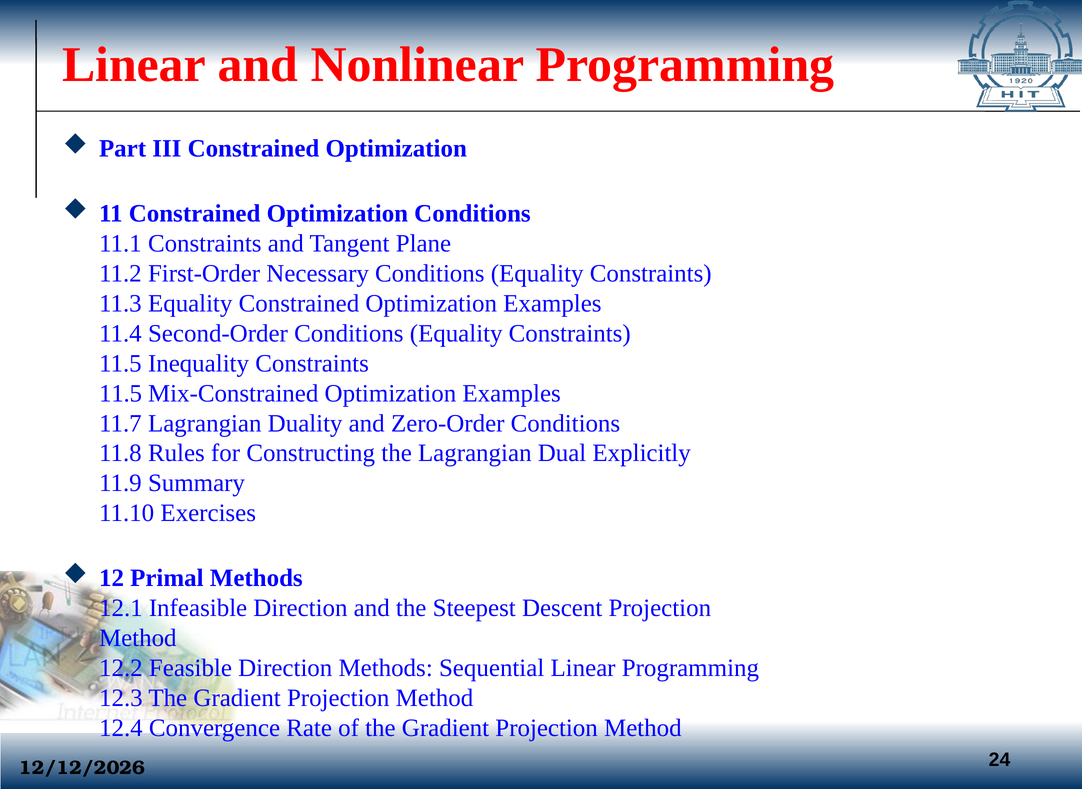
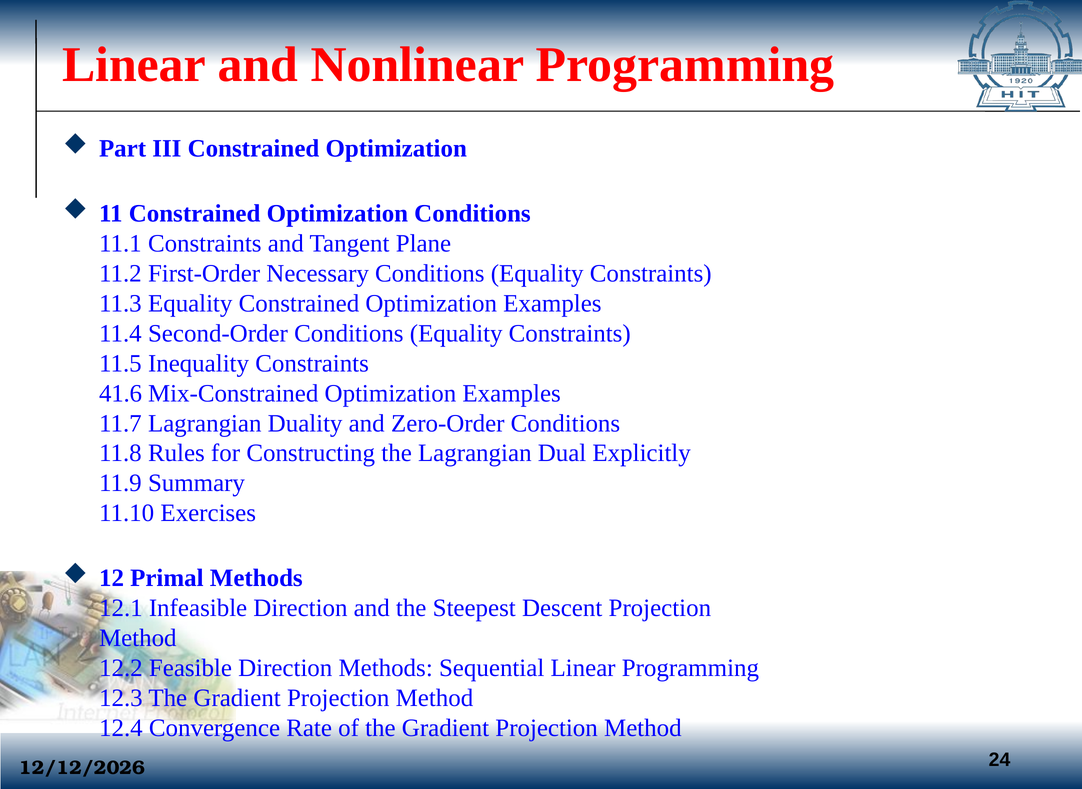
11.5: 11.5 -> 41.6 (121, 393)
